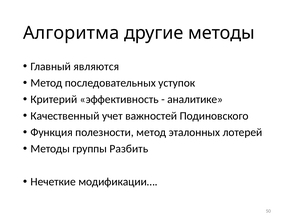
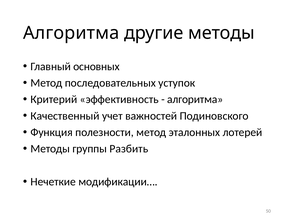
являются: являются -> основных (96, 66)
аналитике: аналитике -> алгоритма (195, 99)
